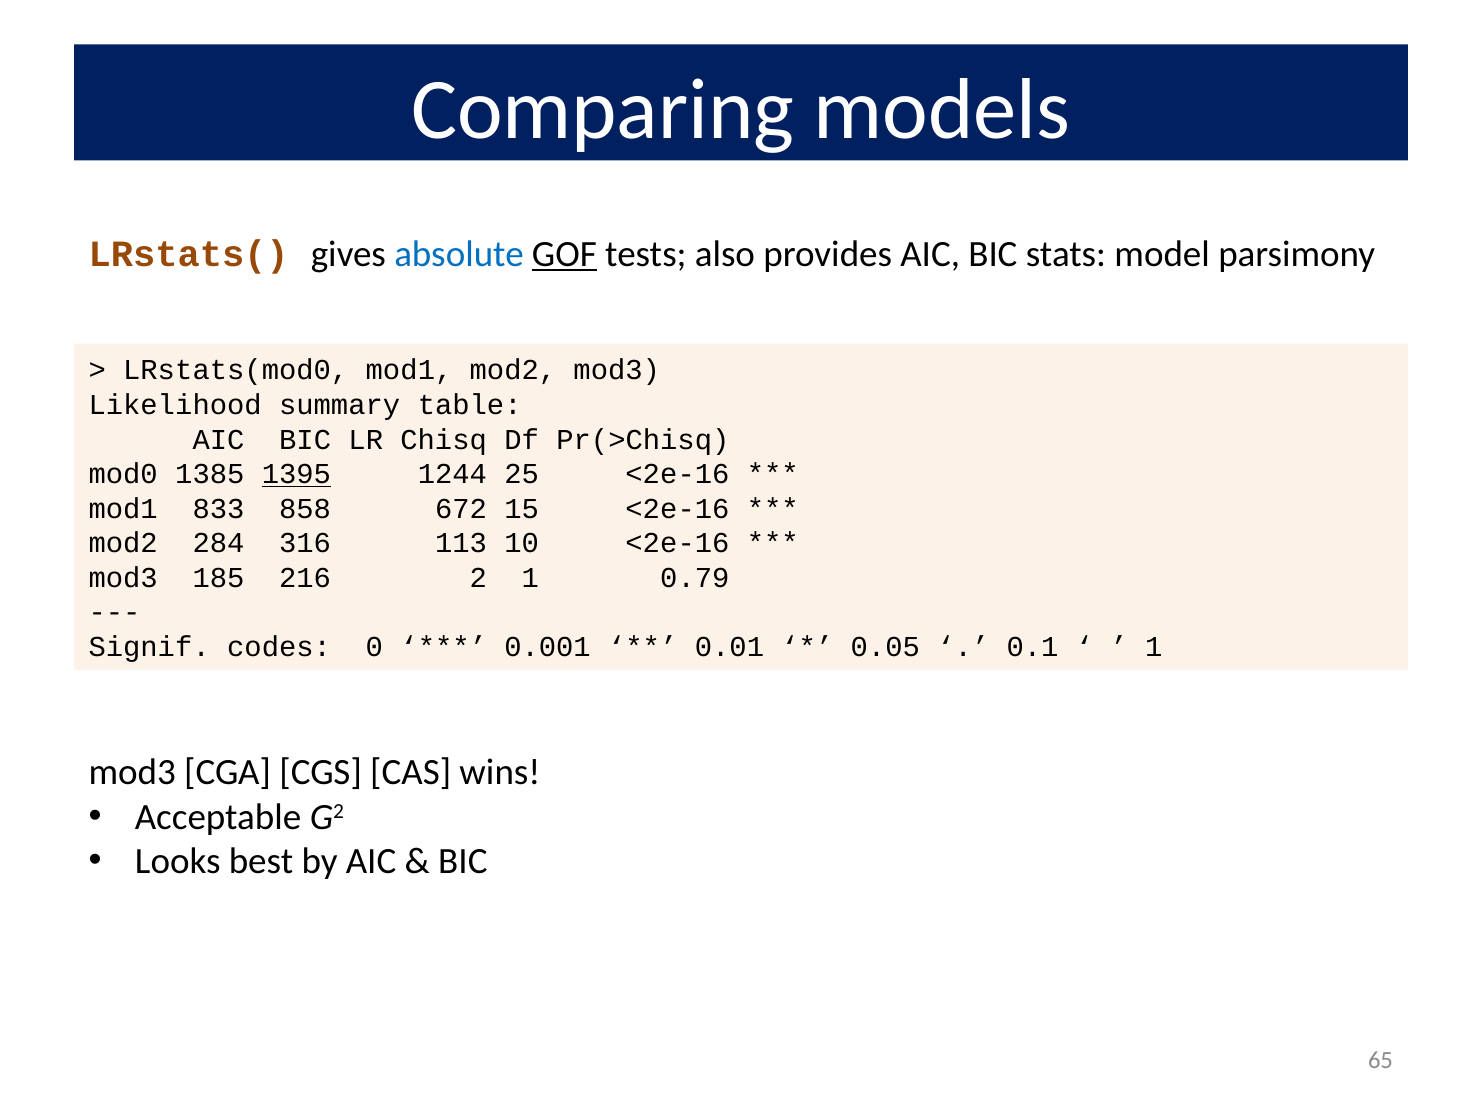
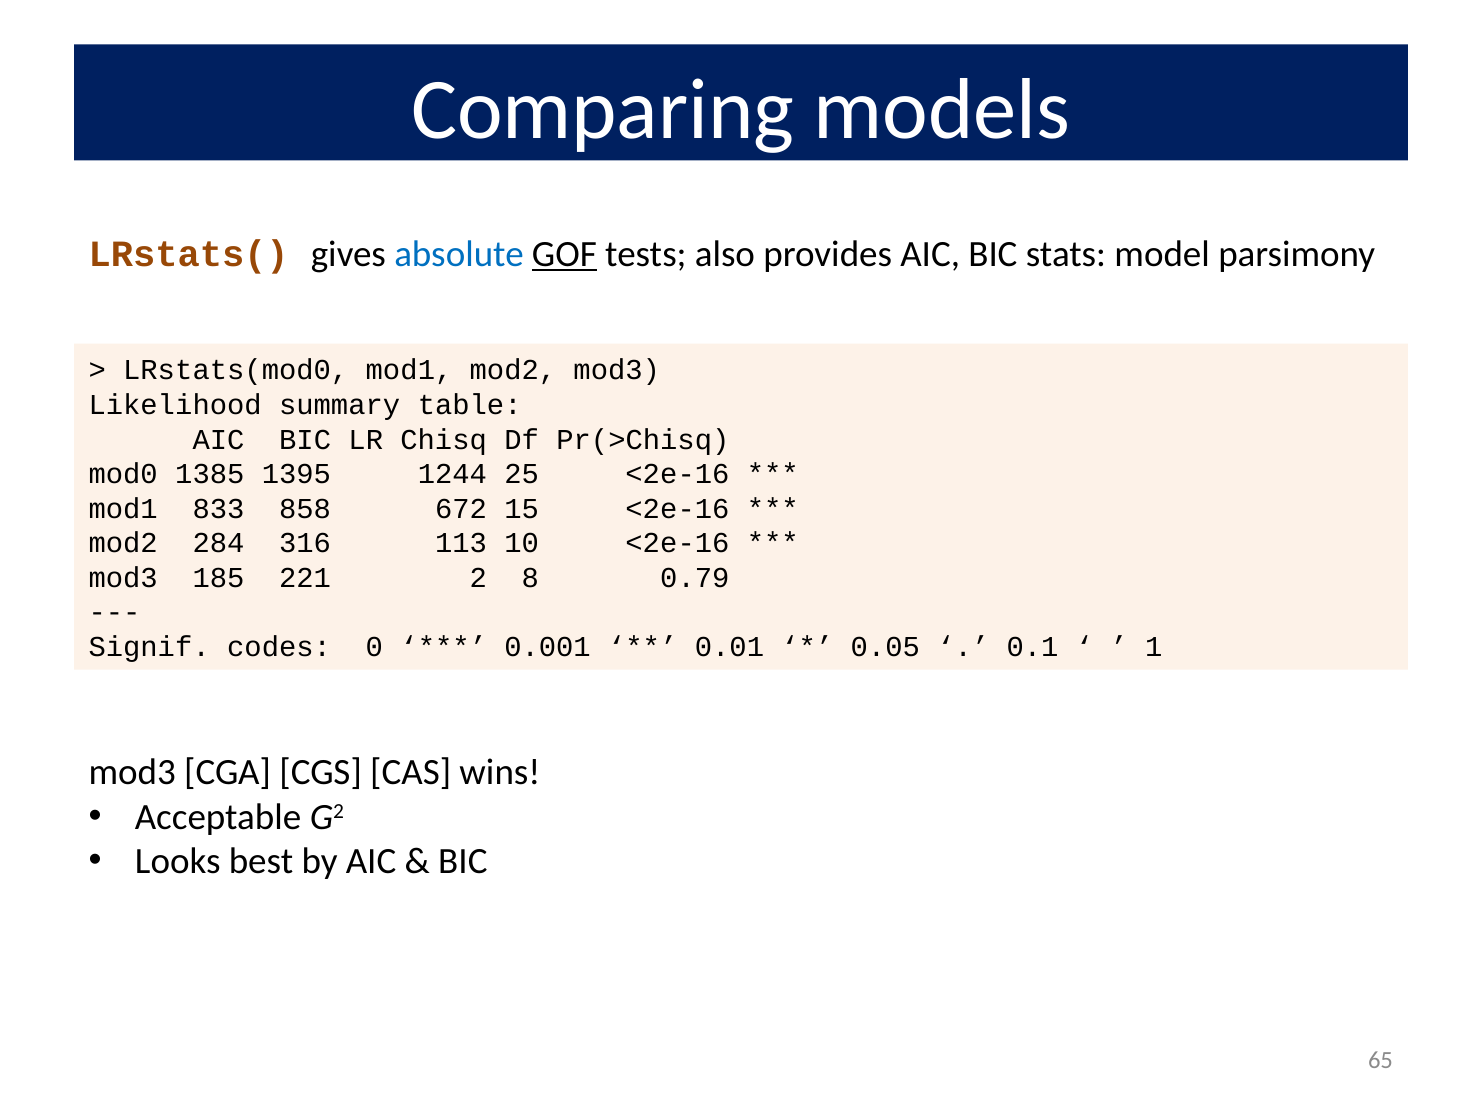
1395 underline: present -> none (296, 474)
216: 216 -> 221 (305, 578)
2 1: 1 -> 8 (530, 578)
